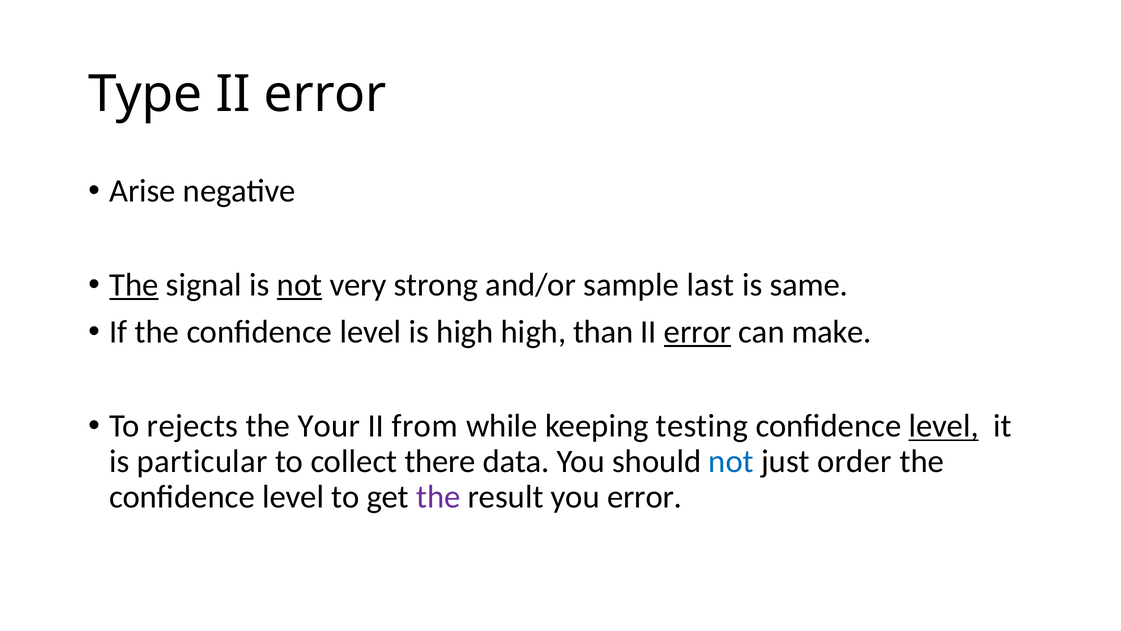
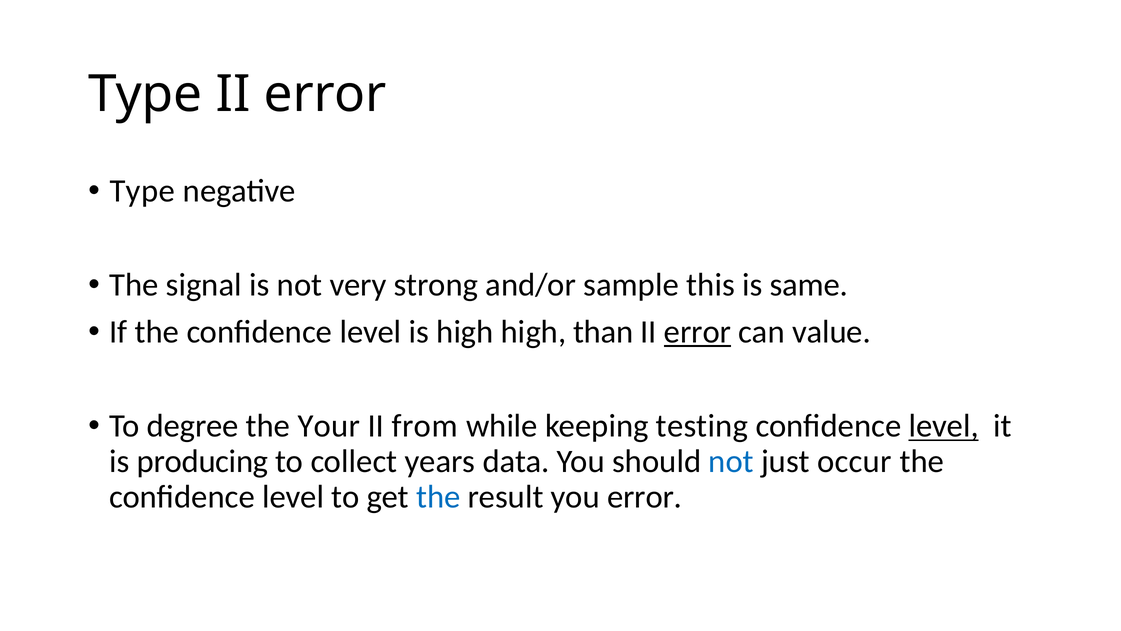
Arise: Arise -> Type (142, 191)
The underline: present -> none (134, 285)
not underline: present -> none (300, 285)
last: last -> this (711, 285)
make: make -> value (831, 332)
rejects: rejects -> degree (193, 426)
particular: particular -> producing (203, 461)
there: there -> years (440, 461)
order: order -> occur (854, 461)
the colour: purple -> blue (438, 497)
